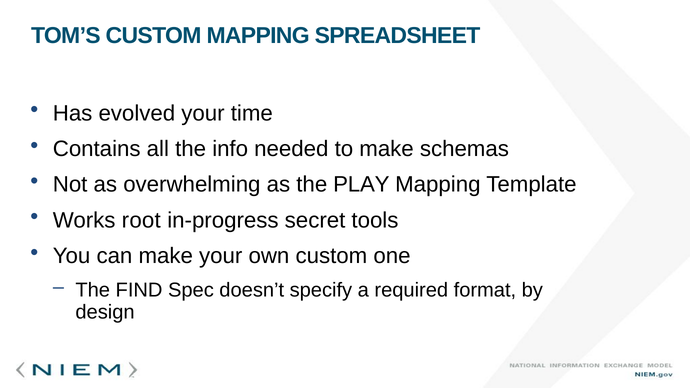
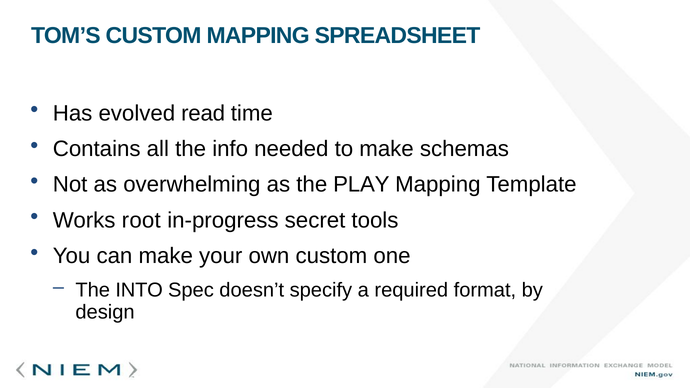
evolved your: your -> read (203, 113)
FIND: FIND -> INTO (139, 290)
